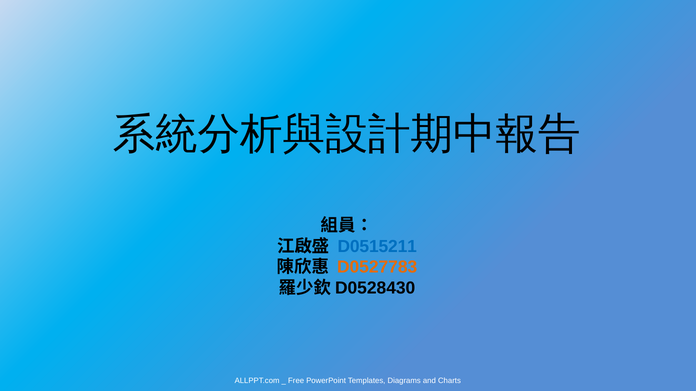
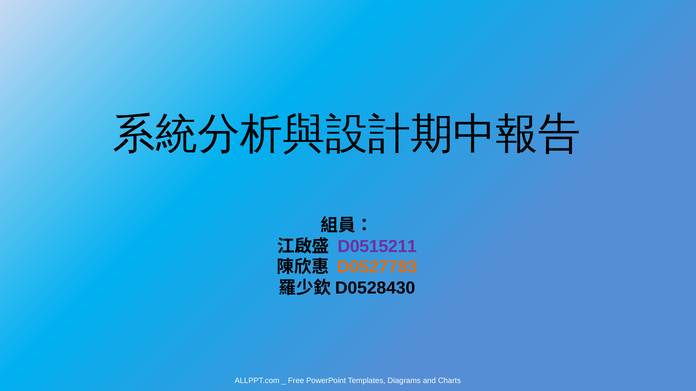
D0515211 colour: blue -> purple (377, 247)
